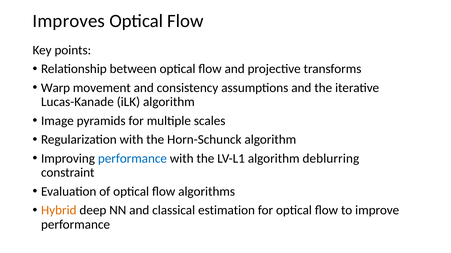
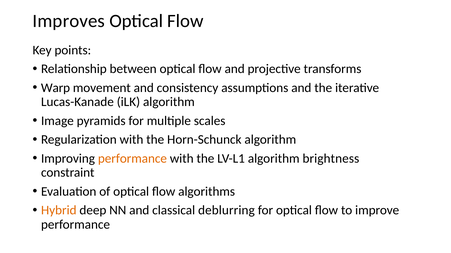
performance colour: blue -> orange (132, 159)
deblurring: deblurring -> brightness (331, 159)
estimation: estimation -> deblurring (226, 211)
